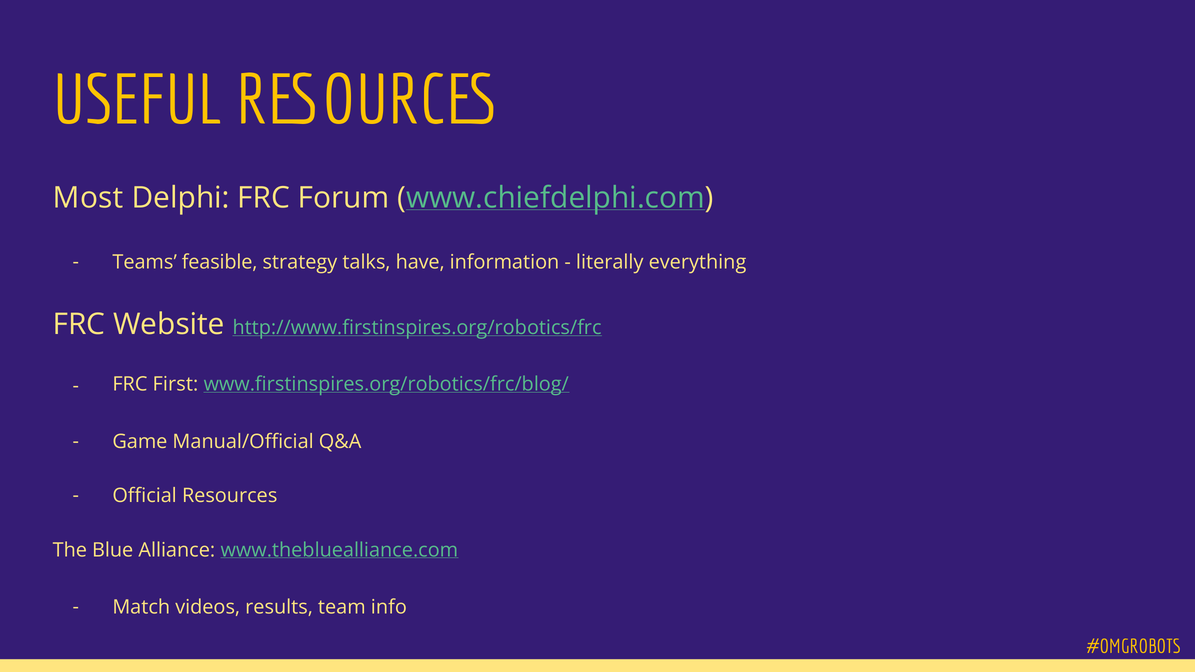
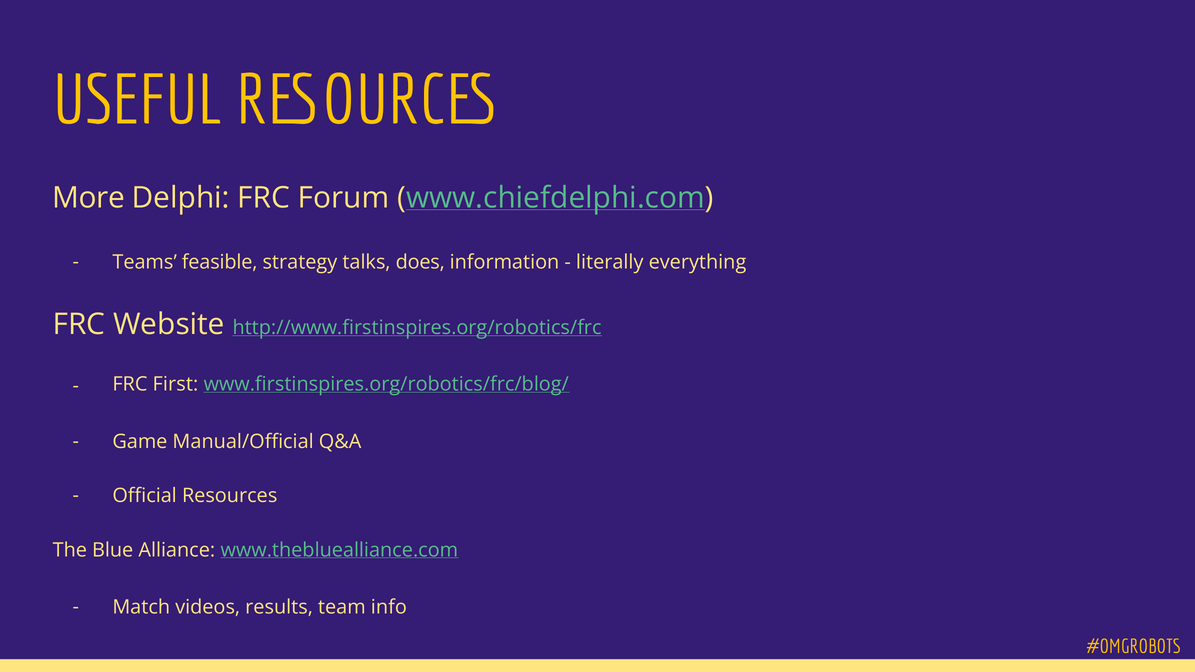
Most: Most -> More (89, 198)
have: have -> does (420, 262)
